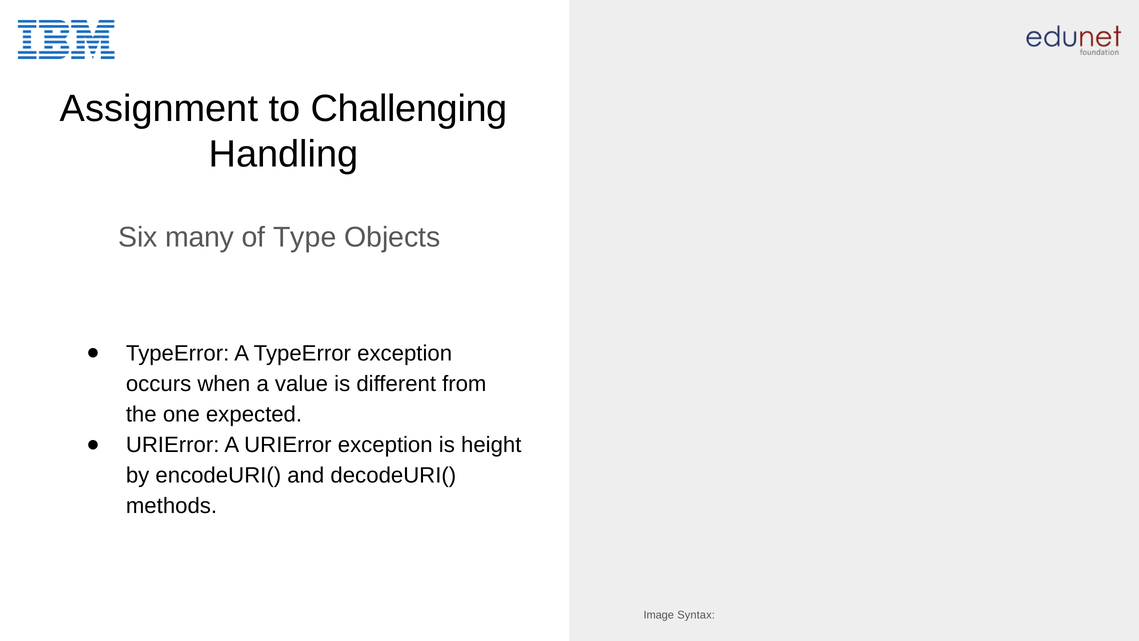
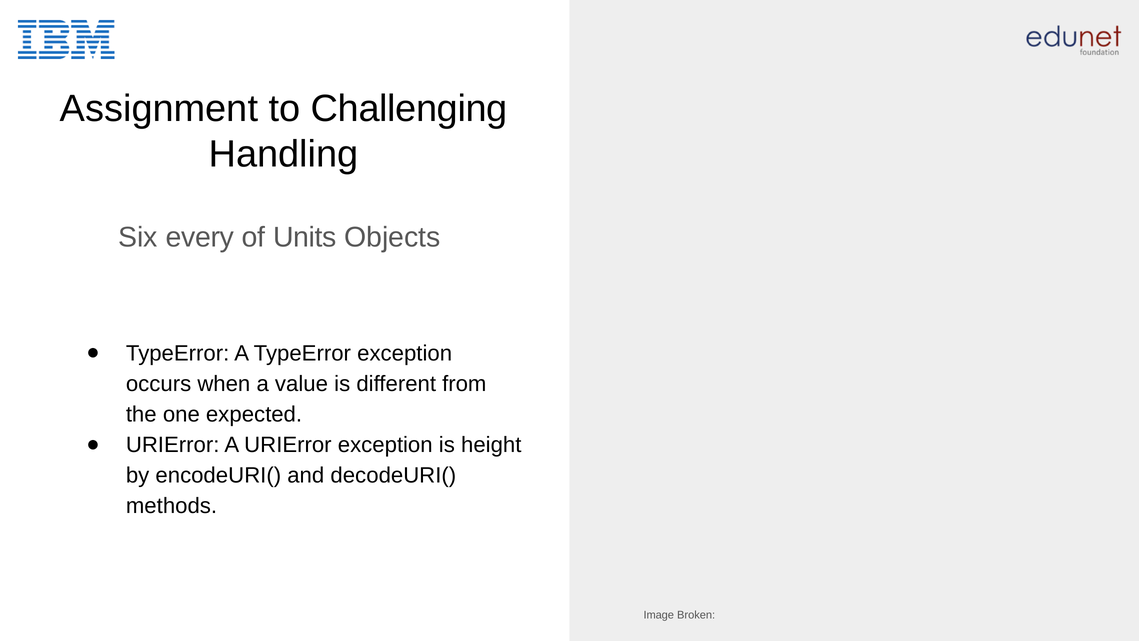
many: many -> every (200, 237)
Type: Type -> Units (305, 237)
Syntax: Syntax -> Broken (696, 615)
